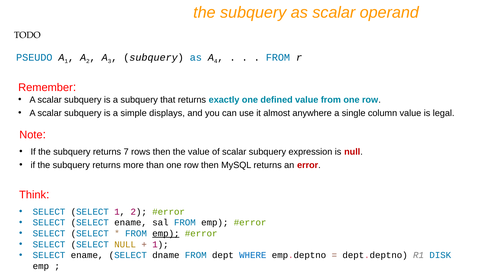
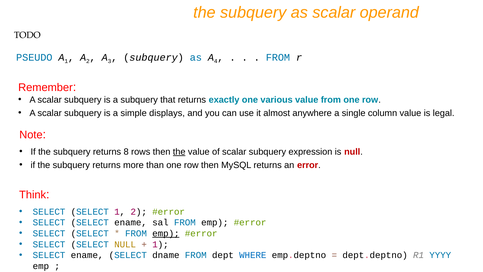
defined: defined -> various (277, 100)
7: 7 -> 8 (126, 152)
the underline: none -> present (179, 152)
DISK: DISK -> YYYY (440, 255)
